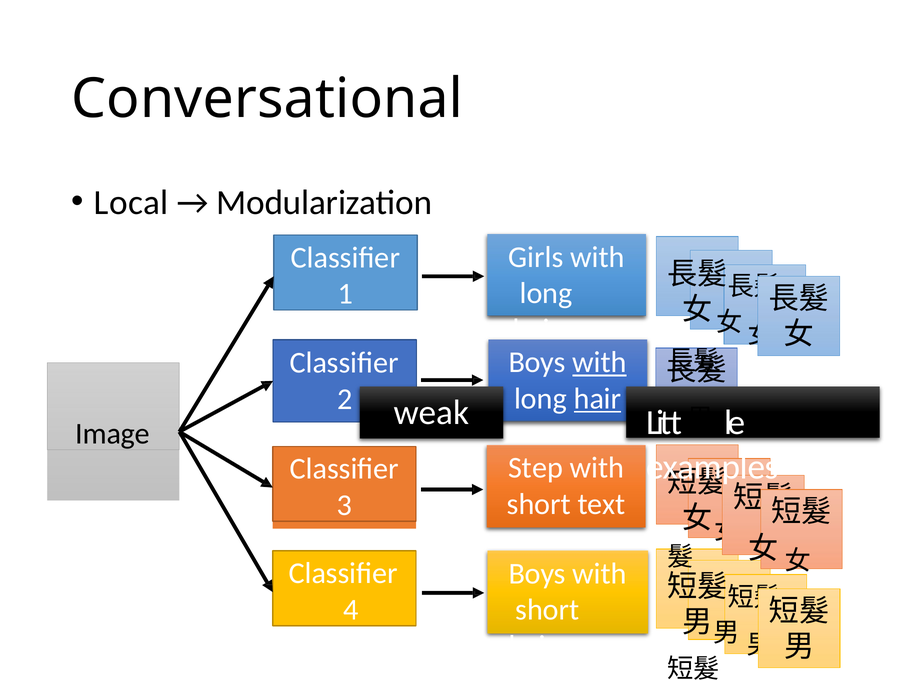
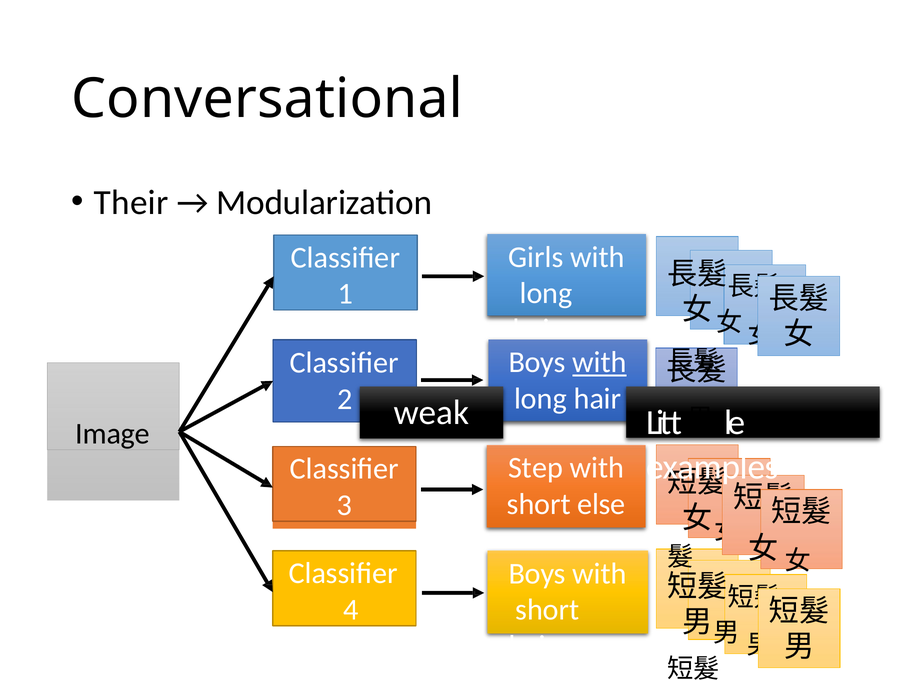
Local: Local -> Their (131, 202)
hair underline: present -> none (598, 398)
text: text -> else (601, 504)
